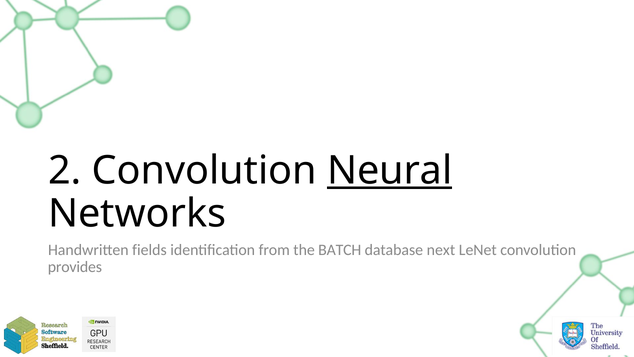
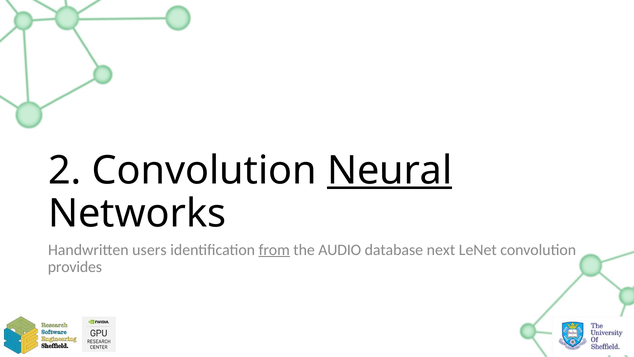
fields: fields -> users (149, 250)
from underline: none -> present (274, 250)
BATCH: BATCH -> AUDIO (340, 250)
